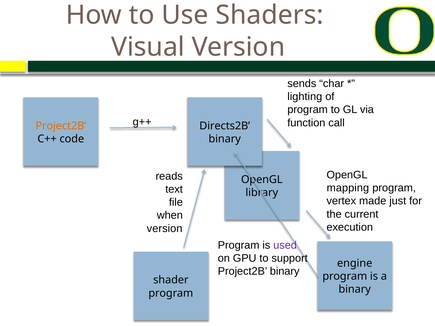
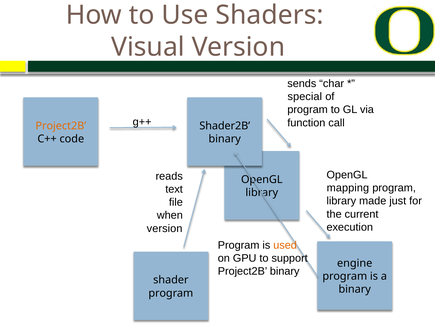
lighting: lighting -> special (305, 97)
Directs2B: Directs2B -> Shader2B (225, 126)
vertex: vertex -> library (341, 201)
used colour: purple -> orange (285, 245)
